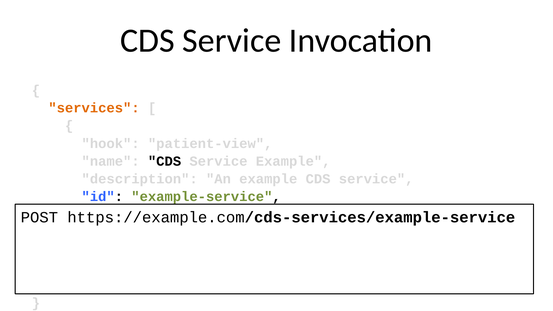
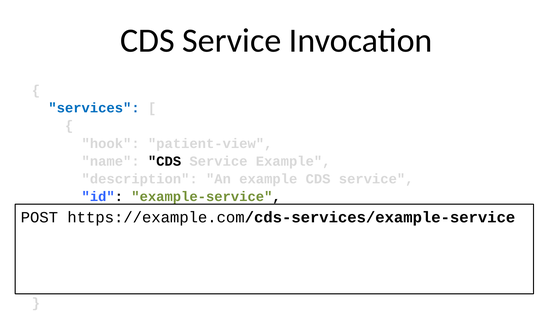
services colour: orange -> blue (94, 108)
